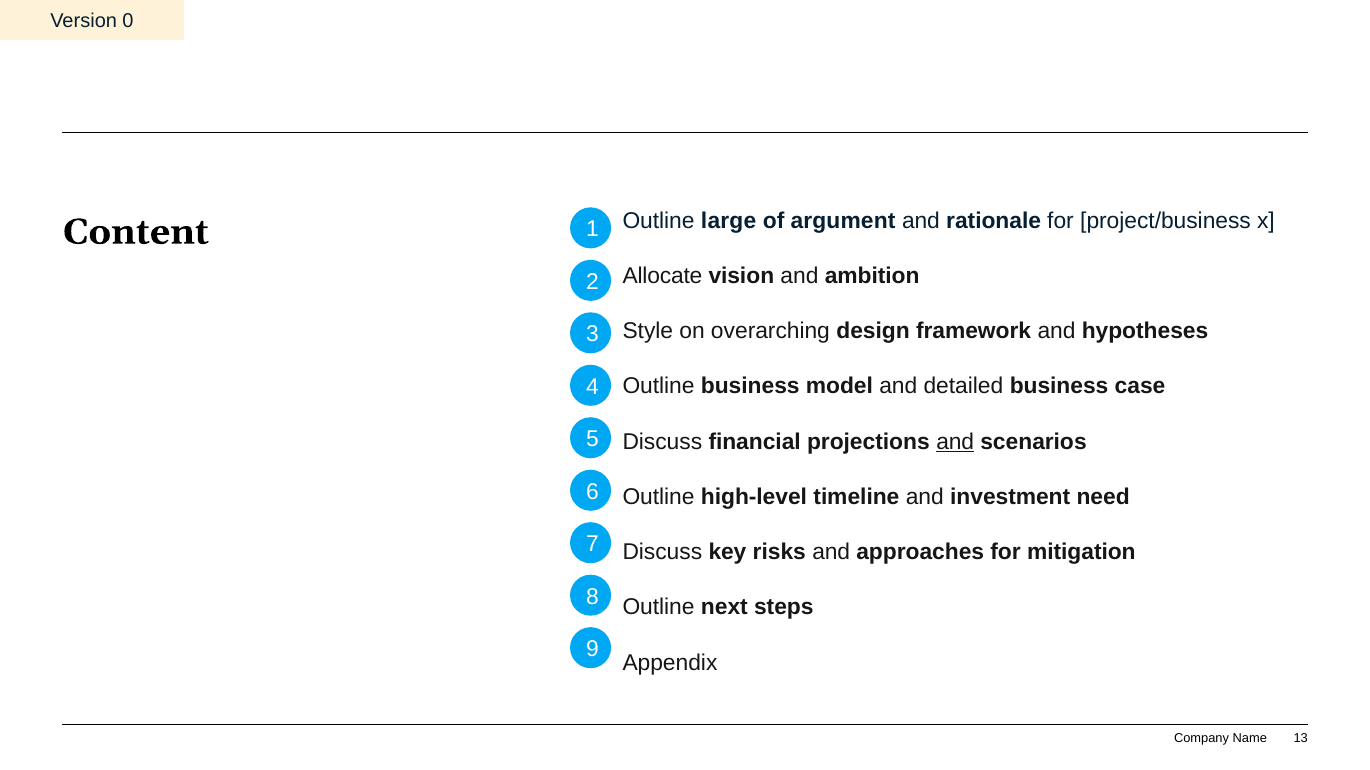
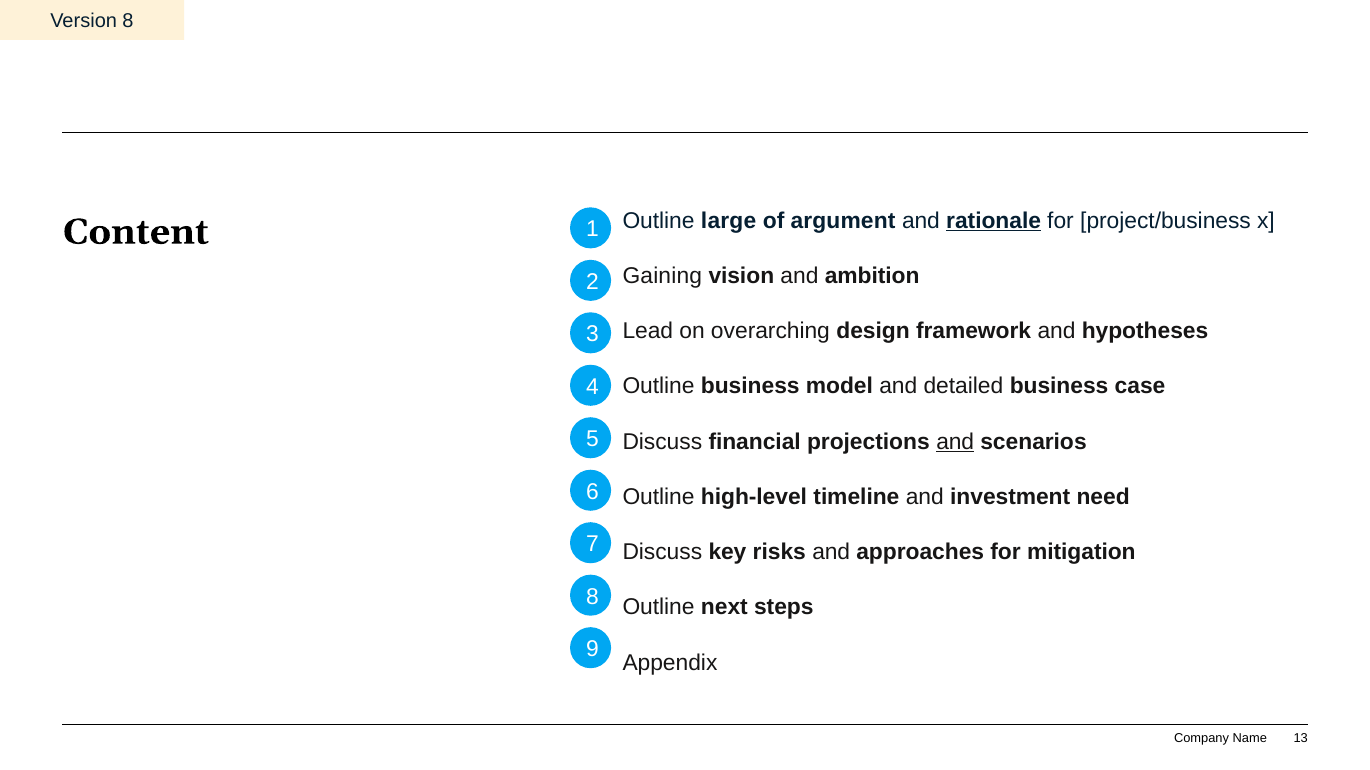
Version 0: 0 -> 8 (128, 21)
rationale underline: none -> present (994, 221)
Allocate: Allocate -> Gaining (662, 276)
Style: Style -> Lead (648, 331)
